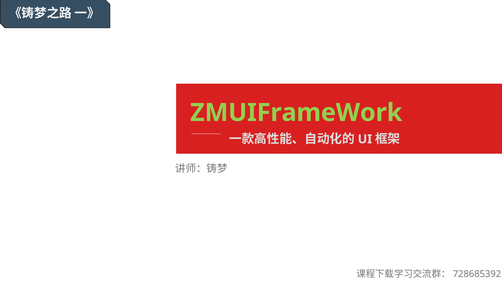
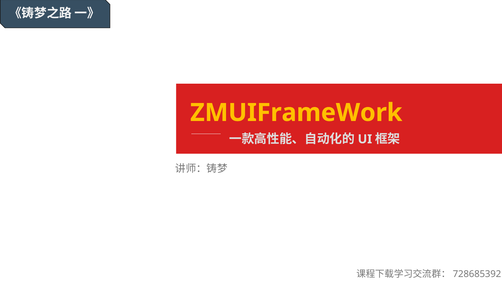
ZMUIFrameWork colour: light green -> yellow (296, 113)
